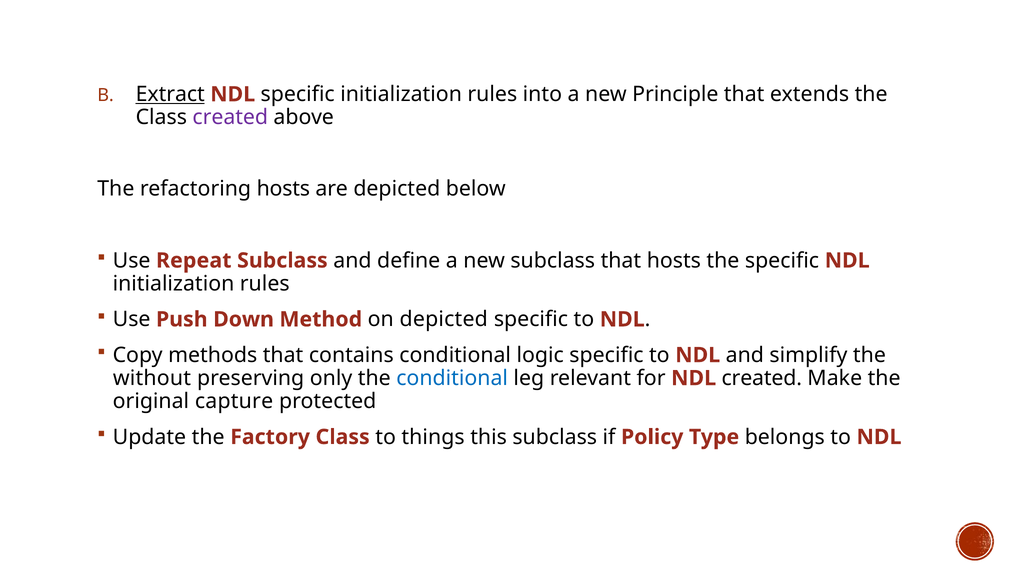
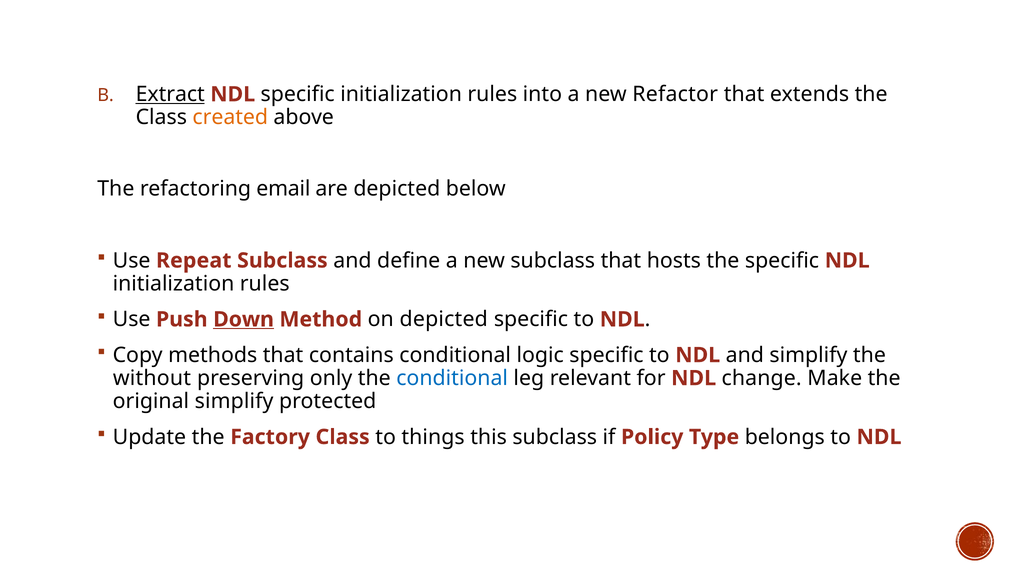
Principle: Principle -> Refactor (675, 94)
created colour: purple -> orange (230, 117)
refactoring hosts: hosts -> email (283, 189)
Down underline: none -> present (244, 319)
NDL created: created -> change (762, 378)
original capture: capture -> simplify (234, 401)
